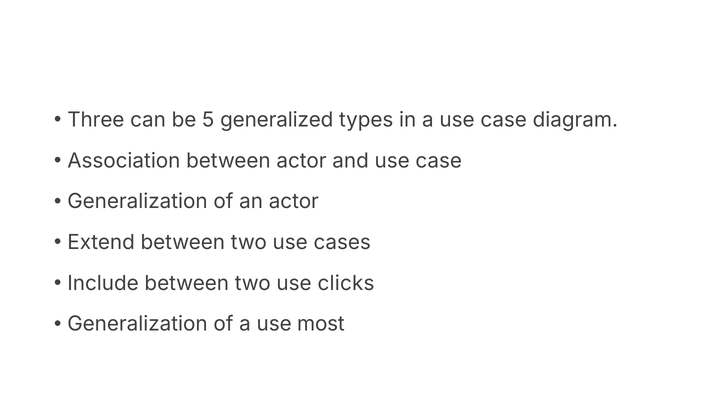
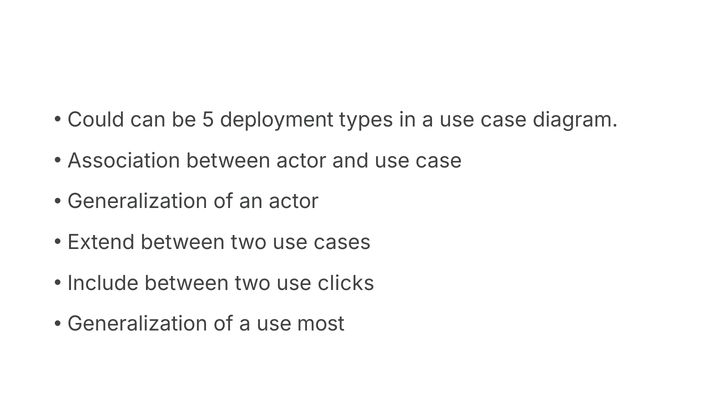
Three: Three -> Could (96, 120)
generalized: generalized -> deployment (277, 120)
